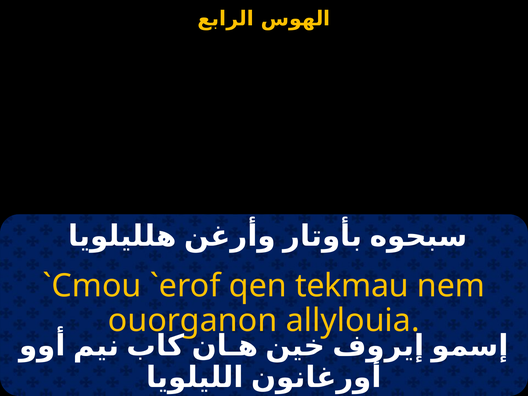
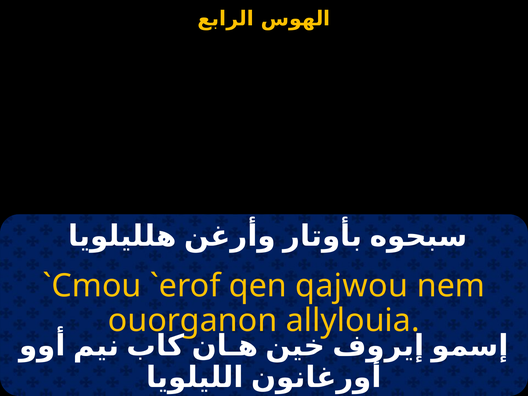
tekmau: tekmau -> qajwou (352, 286)
